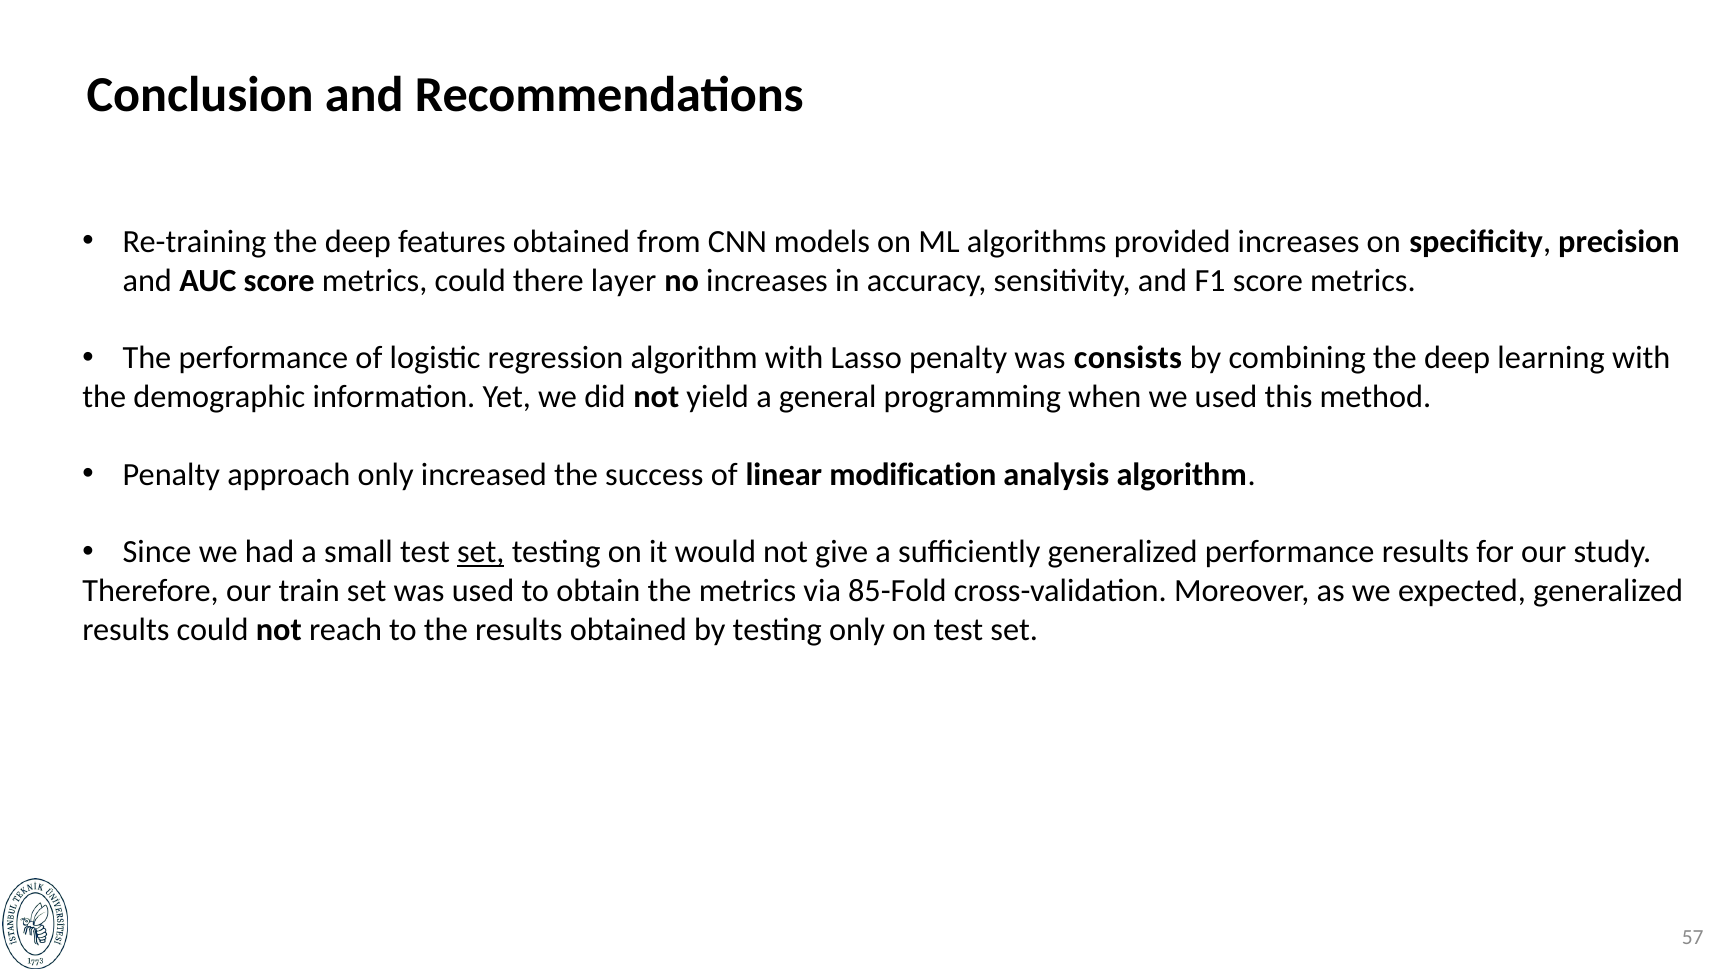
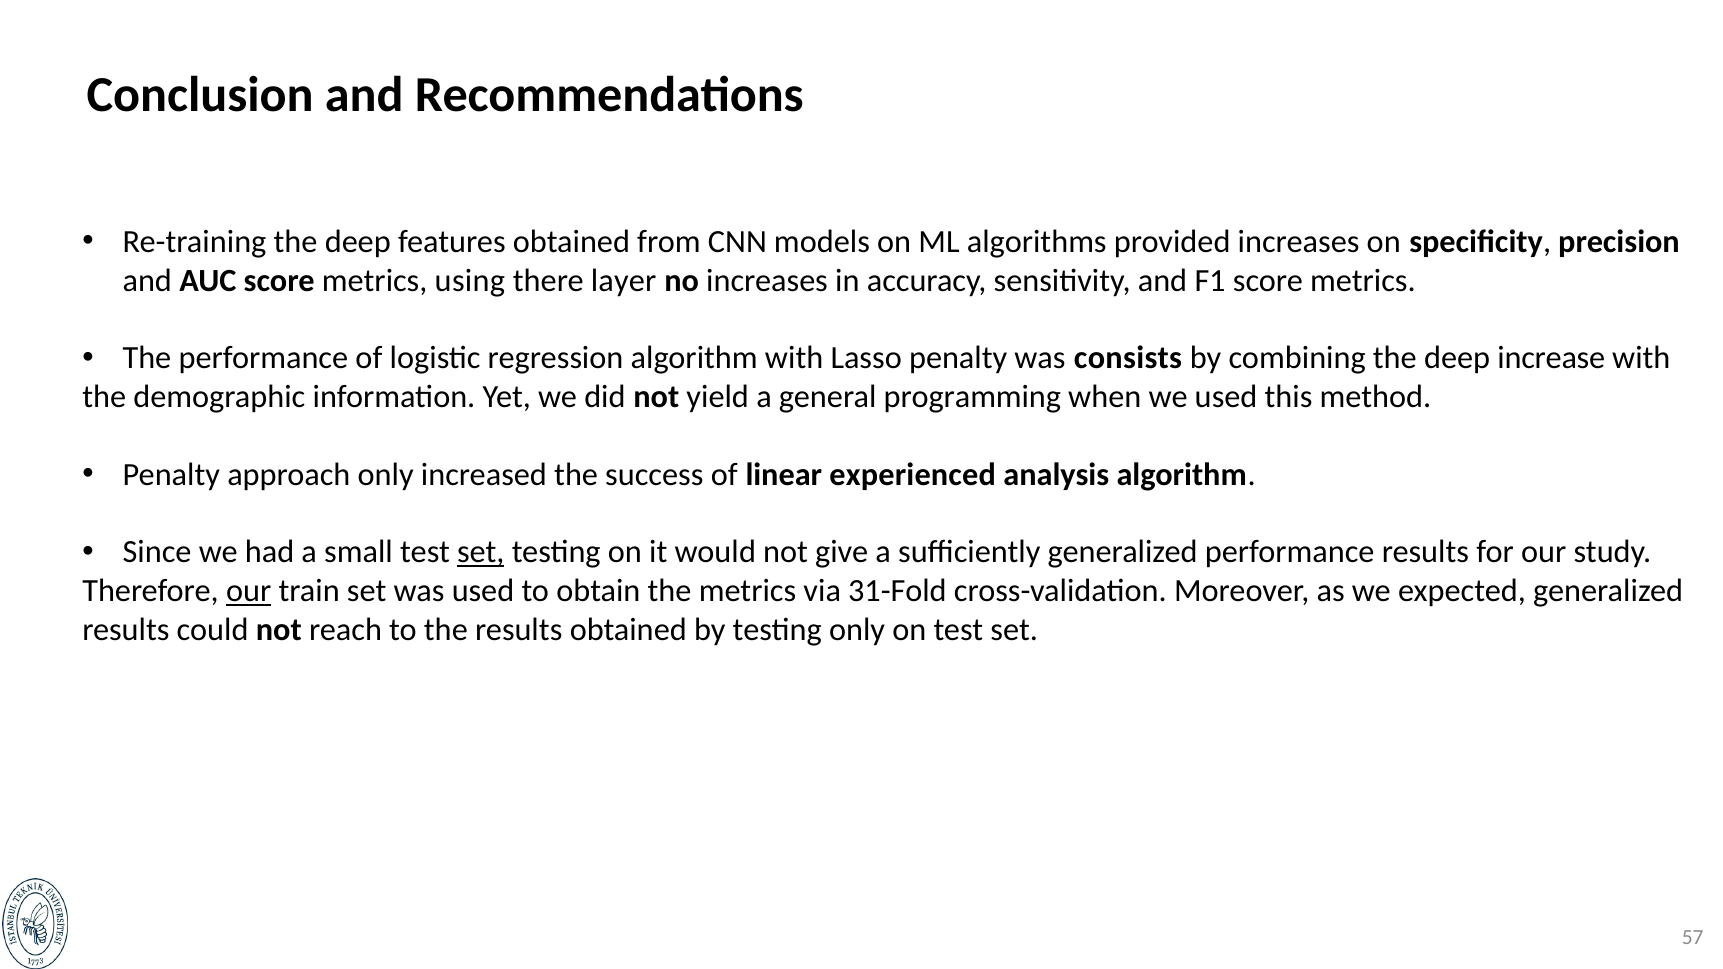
metrics could: could -> using (470, 281)
learning: learning -> increase (1551, 358)
modification: modification -> experienced (913, 475)
our underline: none -> present (249, 591)
85-Fold: 85-Fold -> 31-Fold (897, 591)
